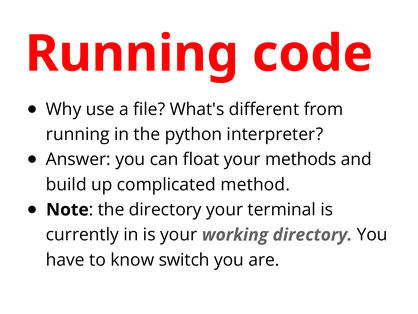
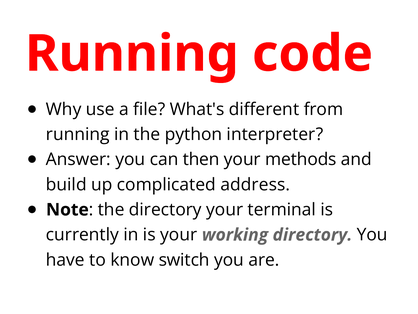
float: float -> then (201, 159)
method: method -> address (255, 184)
